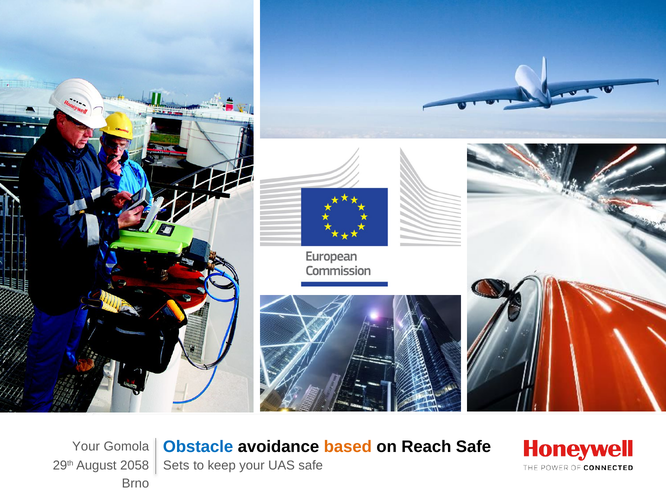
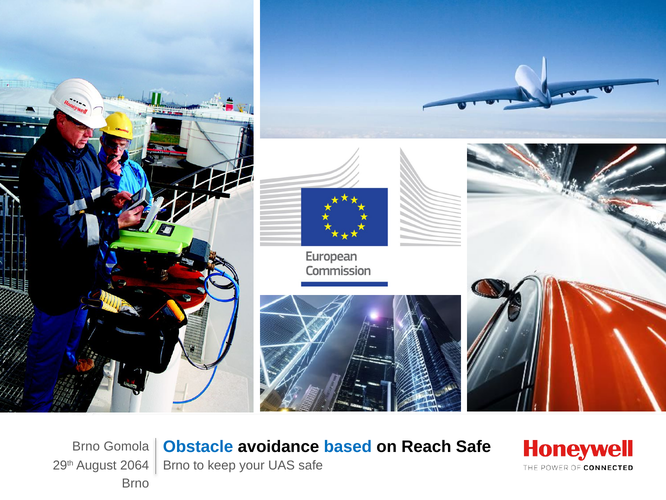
Your: Your -> Brno (86, 446)
based colour: orange -> blue (348, 446)
2058: 2058 -> 2064 (135, 465)
Sets: Sets -> Brno (176, 465)
